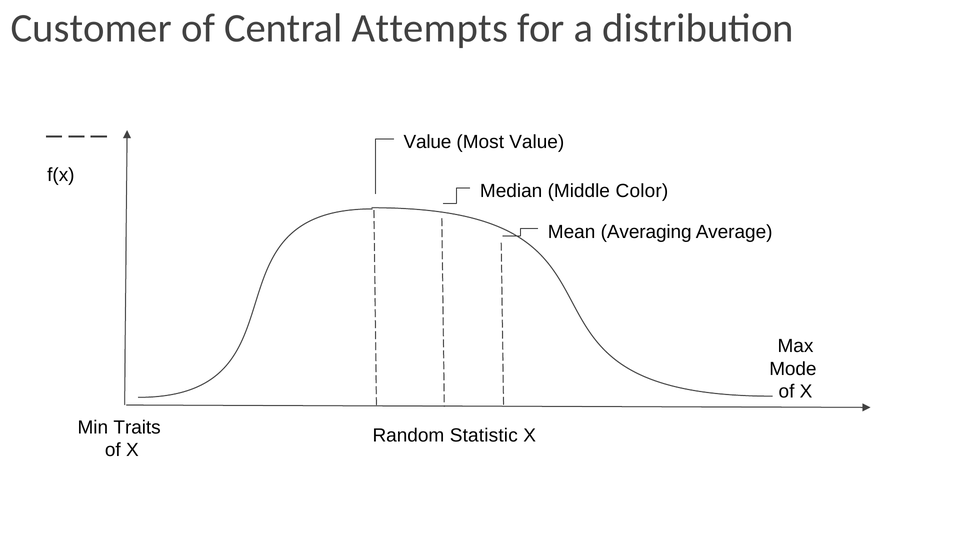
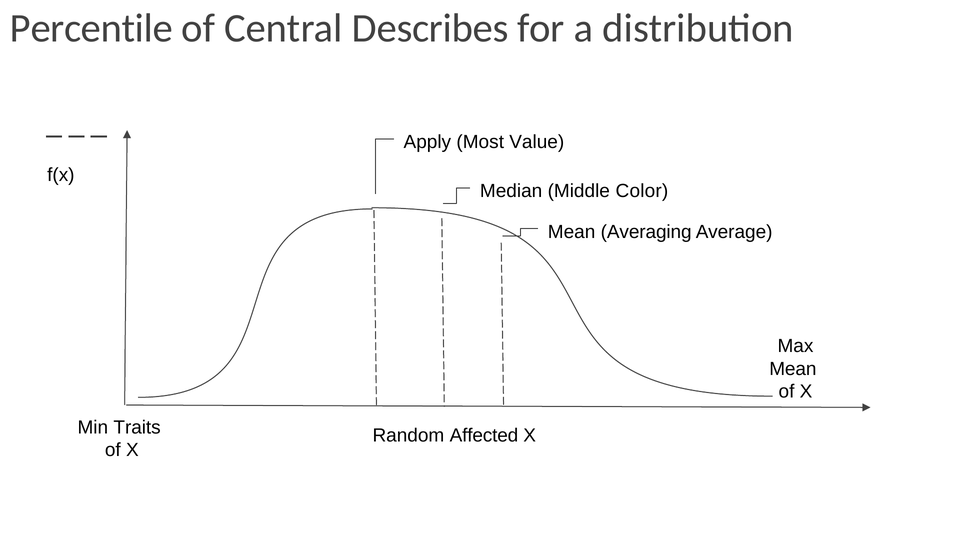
Customer: Customer -> Percentile (91, 28)
Attempts: Attempts -> Describes (430, 28)
Value: Value -> Apply (427, 142)
Mode: Mode -> Mean (793, 368)
Statistic: Statistic -> Affected (484, 435)
